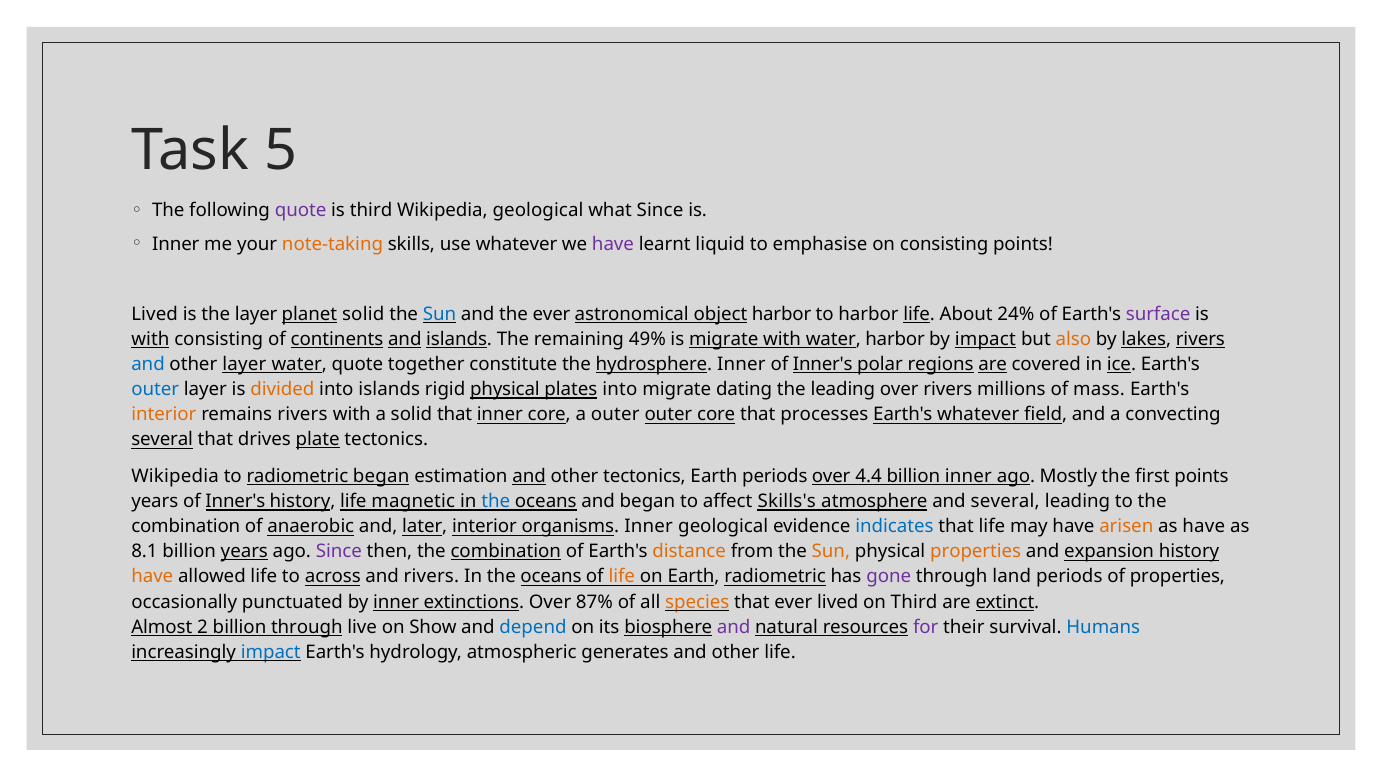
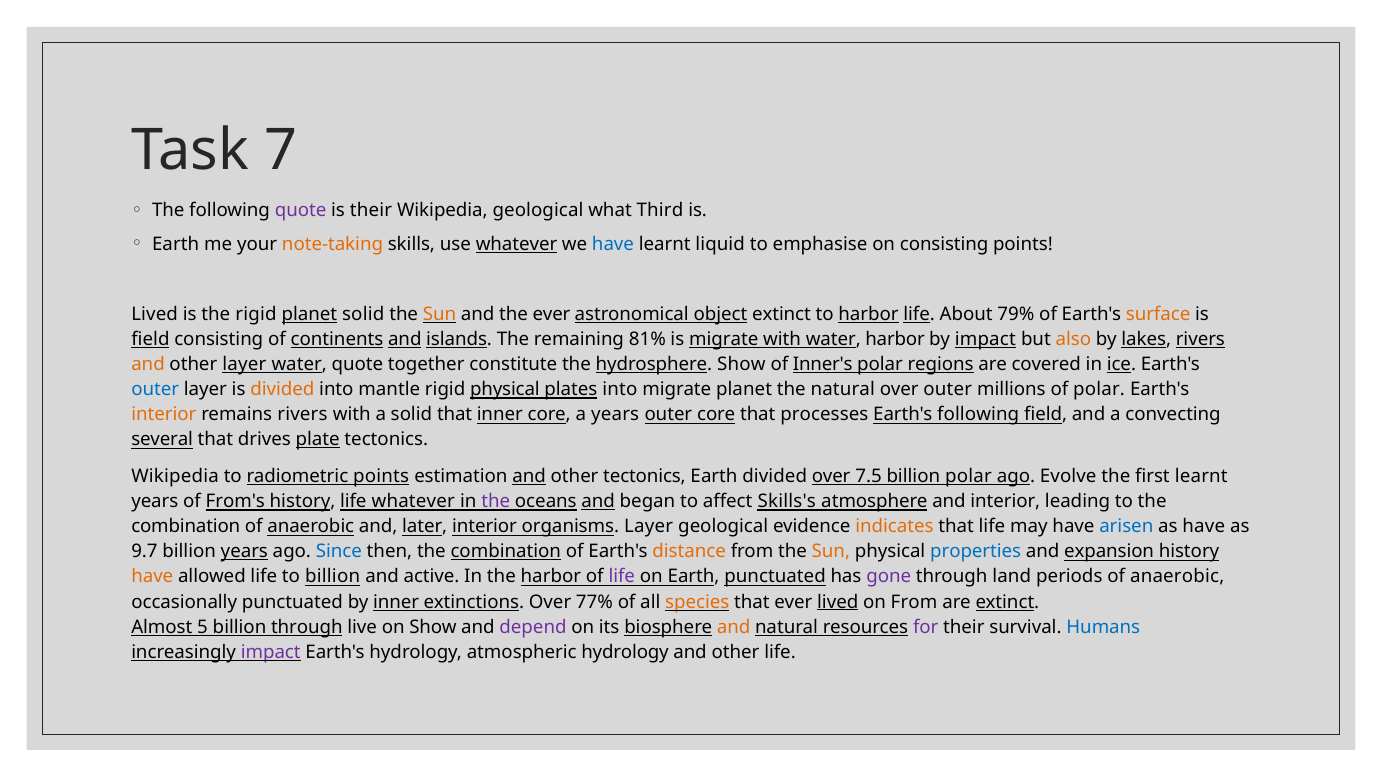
5: 5 -> 7 (281, 150)
is third: third -> their (371, 210)
what Since: Since -> Third (660, 210)
Inner: Inner -> Earth (176, 244)
whatever underline: none -> present (517, 244)
have colour: purple -> blue (613, 244)
the layer: layer -> rigid (256, 314)
Sun colour: blue -> orange (440, 314)
object harbor: harbor -> extinct (781, 314)
harbor underline: none -> present (868, 314)
24%: 24% -> 79% (1016, 314)
surface colour: purple -> orange (1158, 314)
with: with -> field (150, 340)
49%: 49% -> 81% (647, 340)
and colour: blue -> orange (148, 365)
hydrosphere Inner: Inner -> Show (741, 365)
are underline: present -> none (993, 365)
into islands: islands -> mantle (389, 390)
migrate dating: dating -> planet (744, 390)
the leading: leading -> natural (843, 390)
over rivers: rivers -> outer (948, 390)
of mass: mass -> polar (1099, 390)
a outer: outer -> years (615, 415)
Earth's whatever: whatever -> following (978, 415)
radiometric began: began -> points (381, 477)
Earth periods: periods -> divided (775, 477)
4.4: 4.4 -> 7.5 (869, 477)
billion inner: inner -> polar (968, 477)
Mostly: Mostly -> Evolve (1068, 477)
first points: points -> learnt (1201, 477)
years of Inner's: Inner's -> From's (235, 502)
life magnetic: magnetic -> whatever (413, 502)
the colour: blue -> purple (496, 502)
and underline: none -> present (598, 502)
and several: several -> interior (1005, 502)
organisms Inner: Inner -> Layer (649, 527)
indicates colour: blue -> orange (894, 527)
arisen colour: orange -> blue (1126, 527)
8.1: 8.1 -> 9.7 (144, 552)
Since colour: purple -> blue (339, 552)
properties colour: orange -> blue (976, 552)
to across: across -> billion (333, 577)
and rivers: rivers -> active (431, 577)
oceans: oceans -> harbor (551, 577)
life colour: orange -> purple (622, 577)
Earth radiometric: radiometric -> punctuated (775, 577)
periods of properties: properties -> anaerobic (1177, 577)
87%: 87% -> 77% (594, 602)
lived underline: none -> present (838, 602)
on Third: Third -> From (914, 602)
2: 2 -> 5 (202, 627)
depend colour: blue -> purple (533, 627)
and colour: purple -> orange (734, 627)
impact colour: blue -> purple (271, 652)
atmospheric generates: generates -> hydrology (625, 652)
